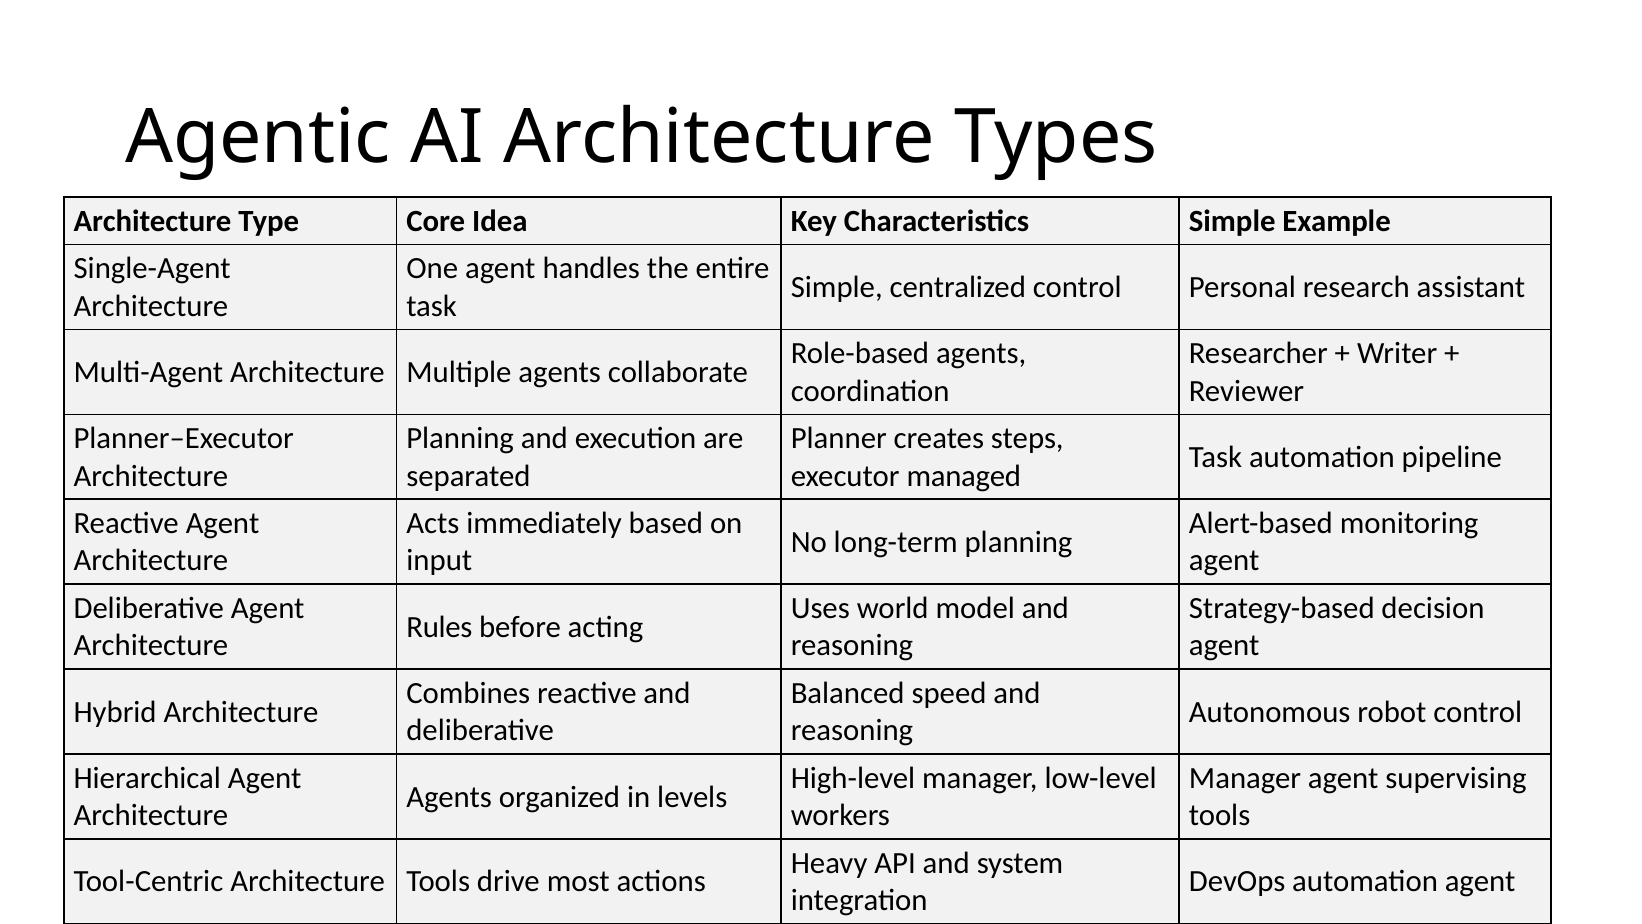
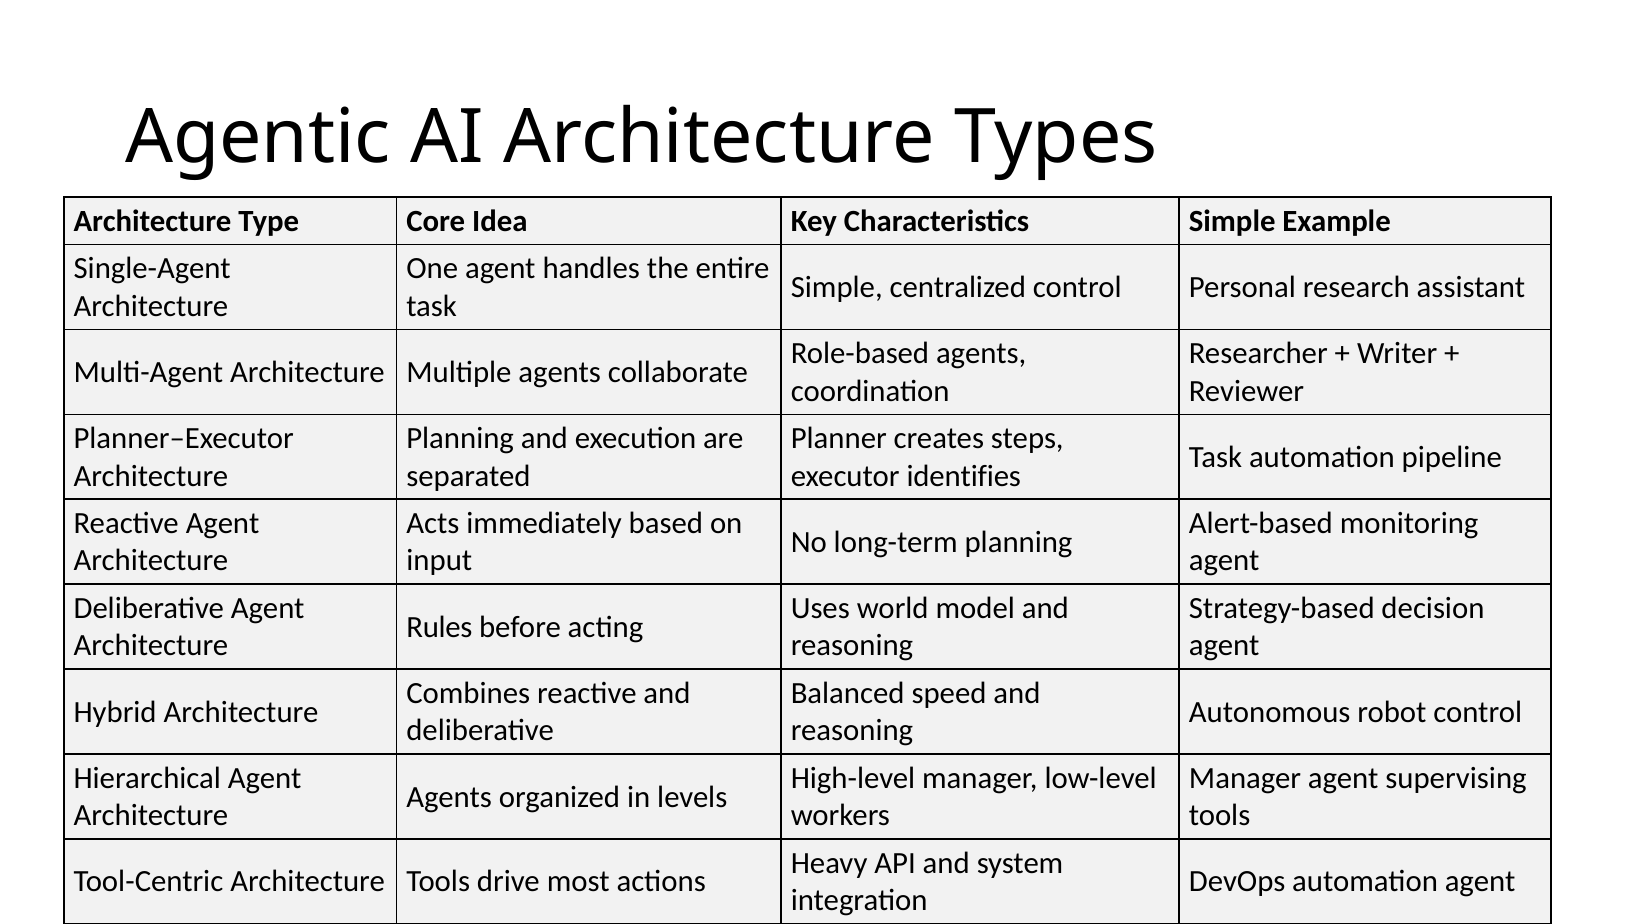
managed: managed -> identifies (964, 476)
